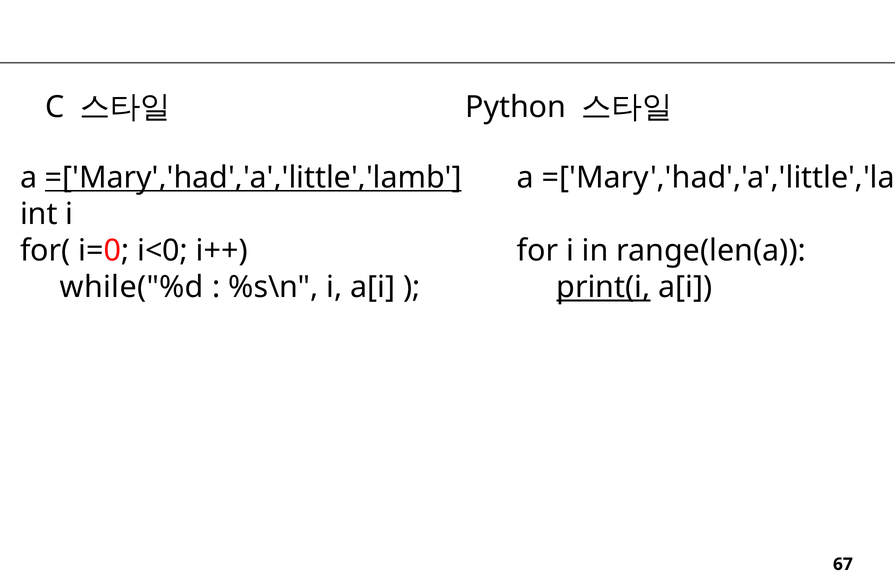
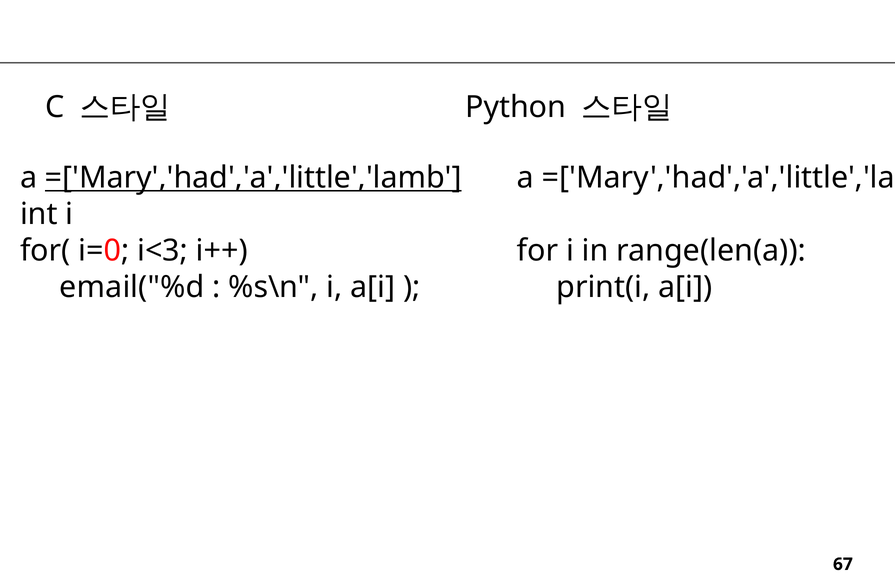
i<0: i<0 -> i<3 (163, 251)
while("%d: while("%d -> email("%d (132, 287)
print(i underline: present -> none (603, 287)
